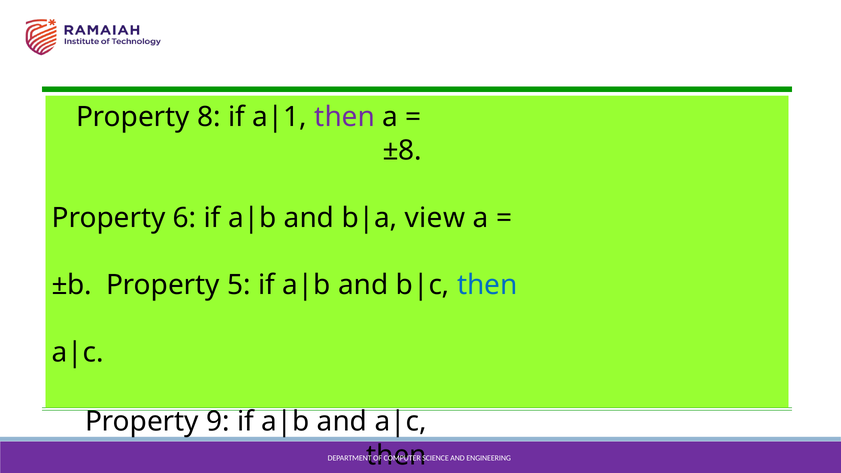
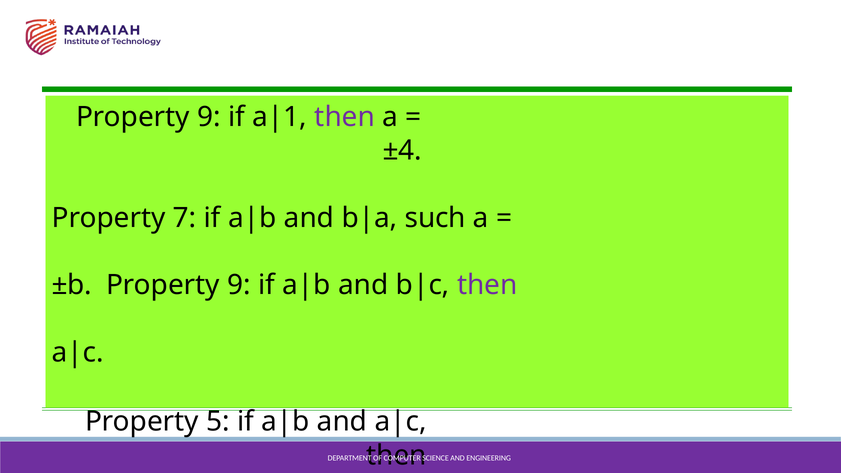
8: 8 -> 9 (209, 117)
±8: ±8 -> ±4 (402, 151)
6: 6 -> 7 (185, 218)
view: view -> such (435, 218)
±b Property 5: 5 -> 9 (239, 285)
then colour: blue -> purple (487, 285)
9: 9 -> 5 (218, 422)
